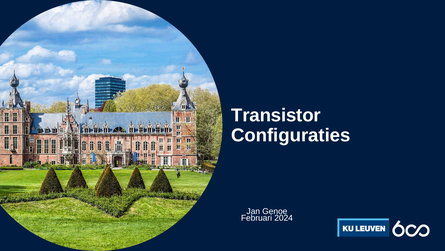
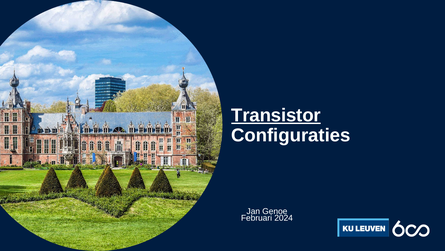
Transistor underline: none -> present (276, 115)
